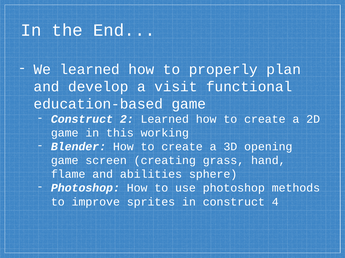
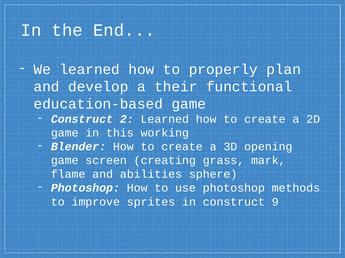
visit: visit -> their (176, 87)
hand: hand -> mark (268, 161)
4: 4 -> 9 (275, 202)
